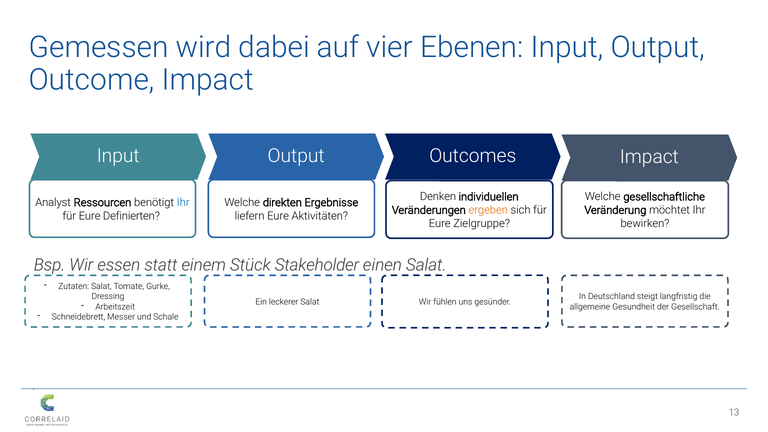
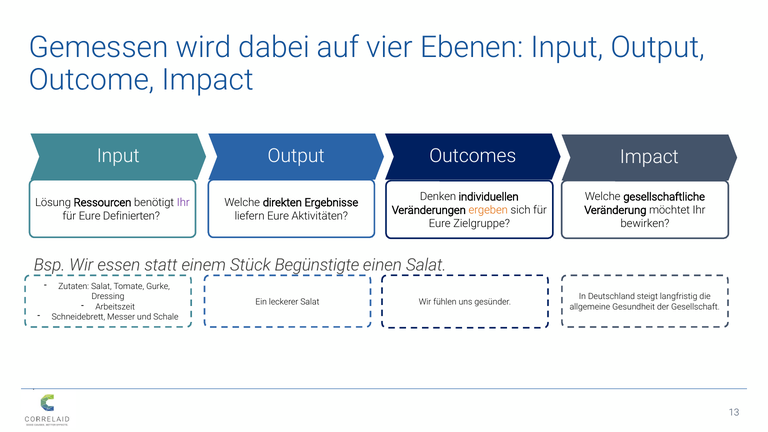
Analyst: Analyst -> Lösung (53, 203)
Ihr colour: blue -> purple (183, 203)
Stakeholder: Stakeholder -> Begünstigte (317, 265)
